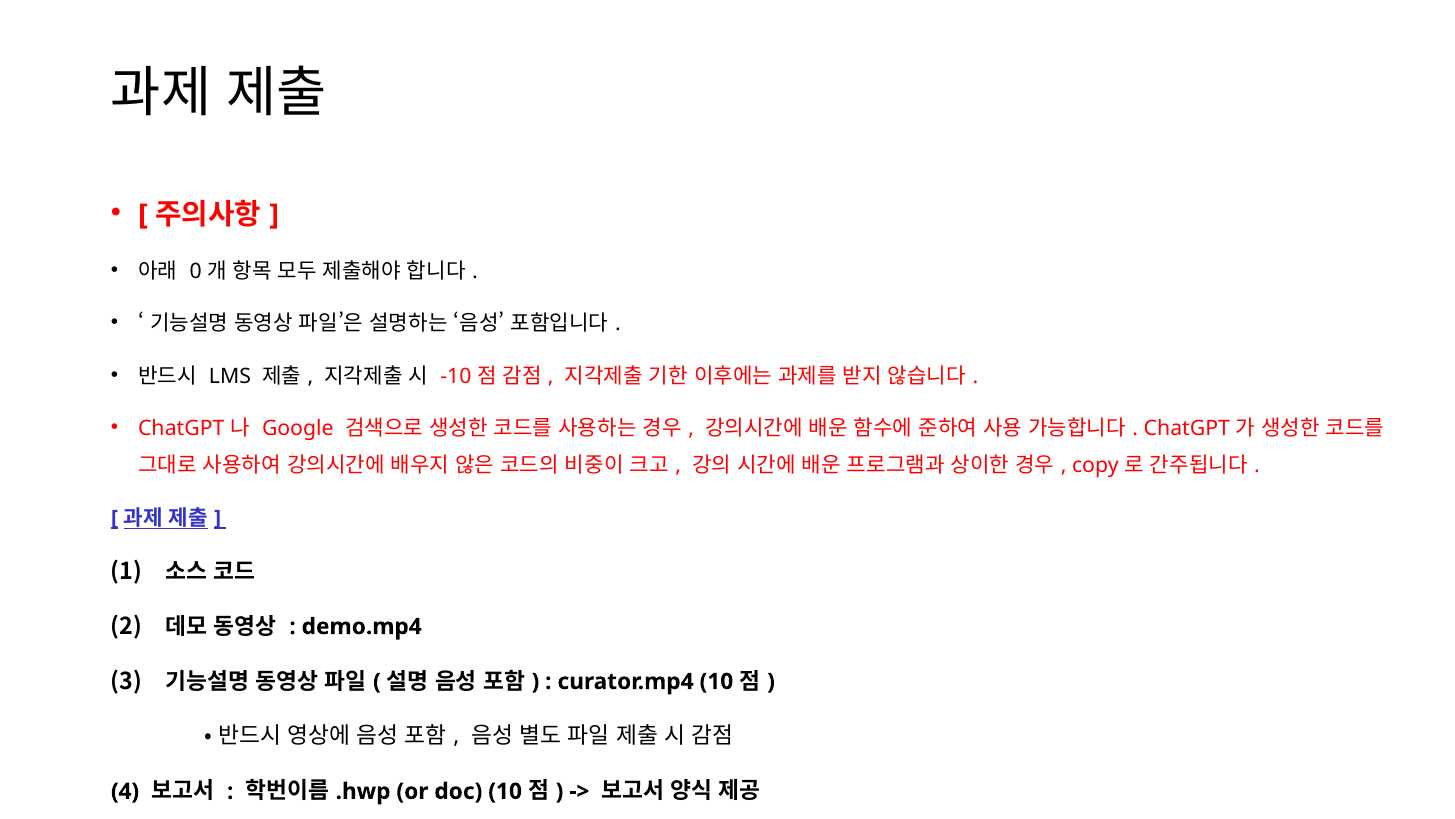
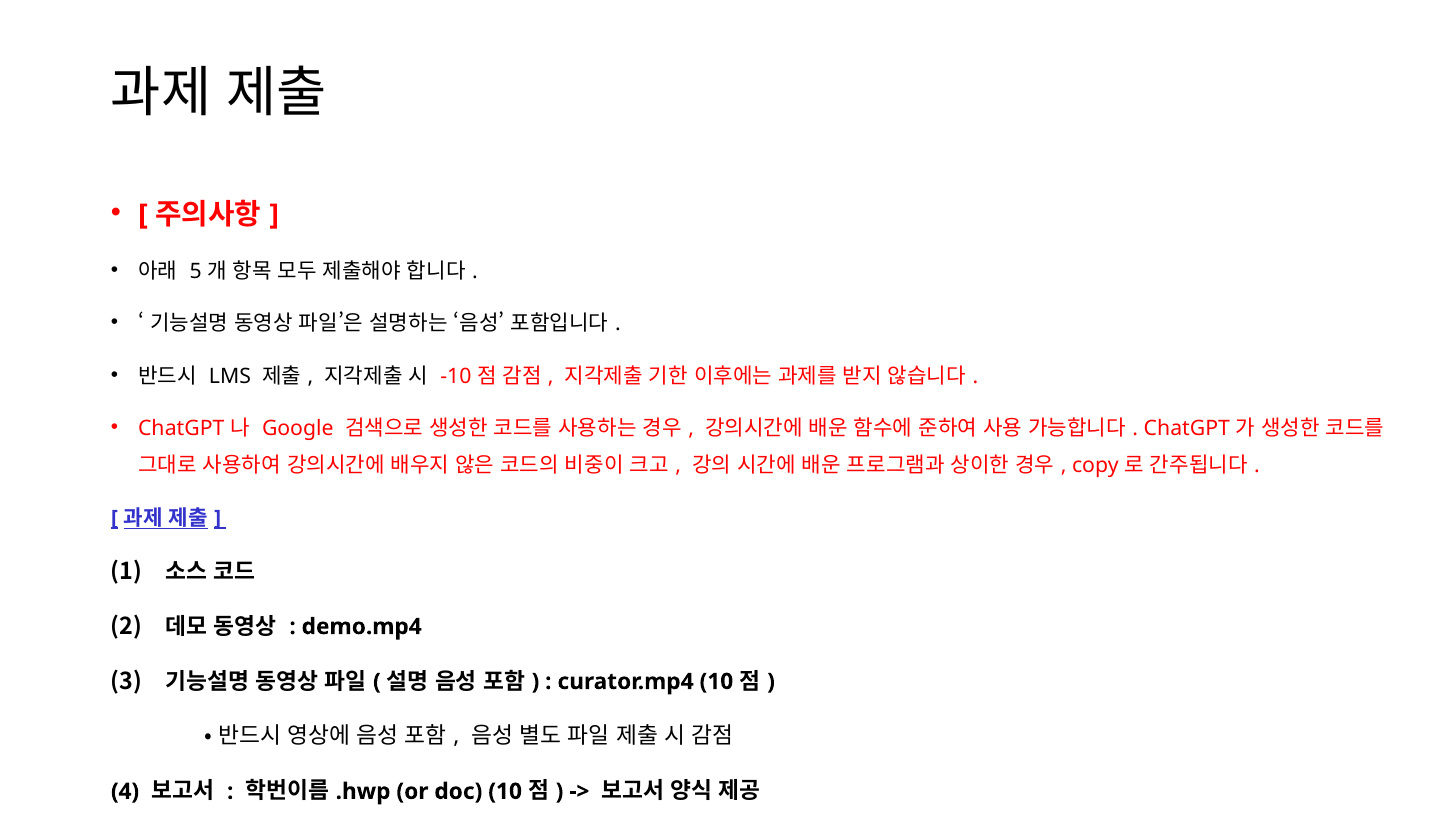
0: 0 -> 5 (196, 271)
